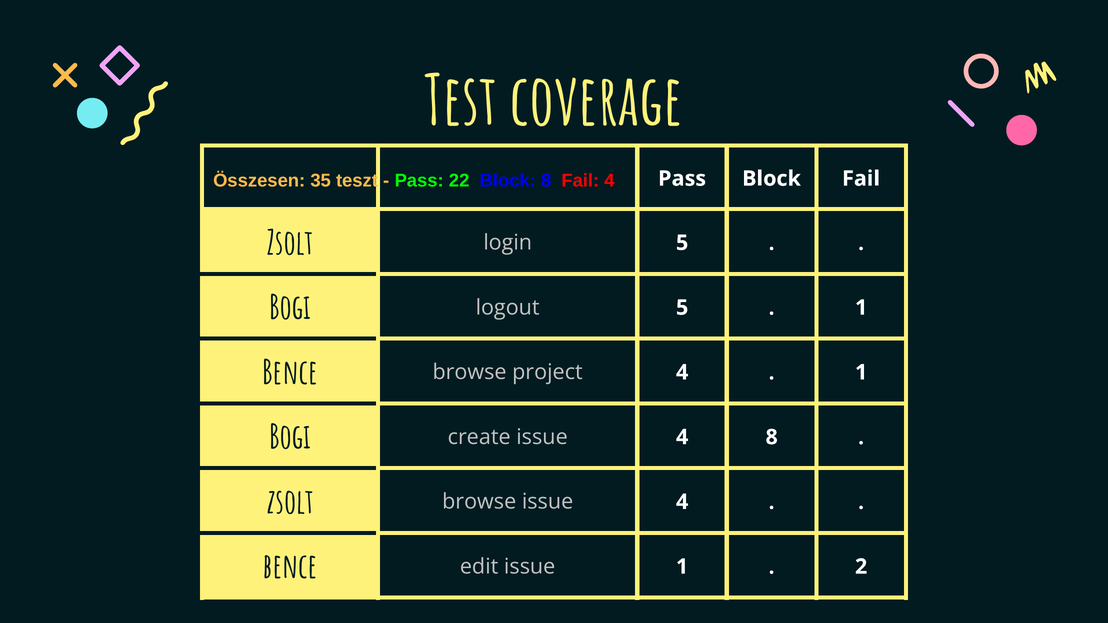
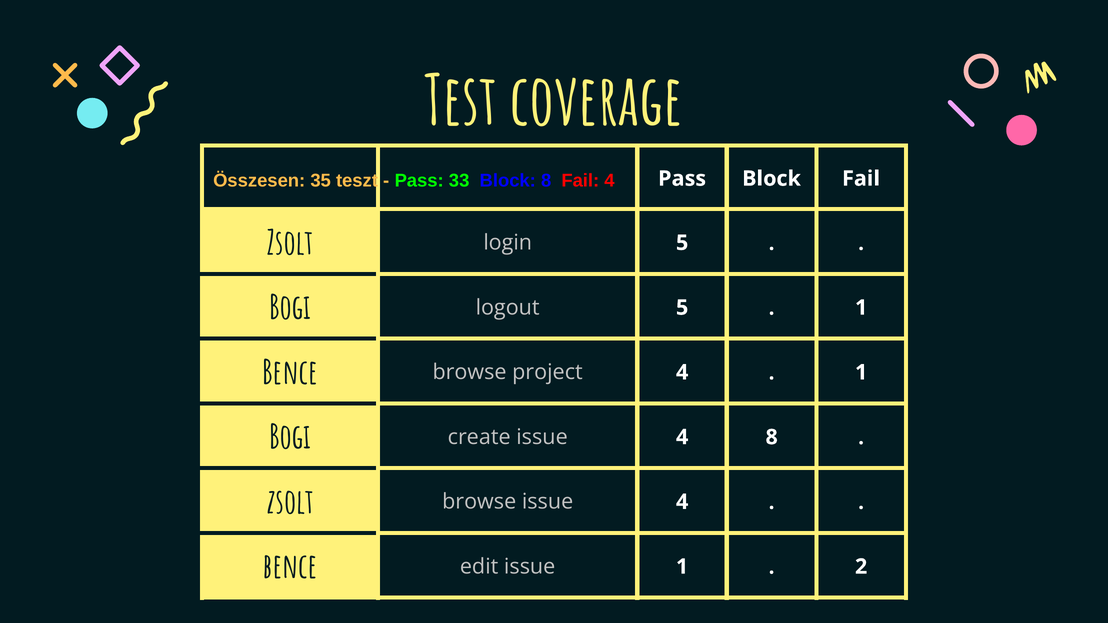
22: 22 -> 33 (459, 181)
